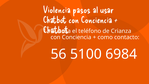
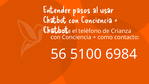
Violencia: Violencia -> Entender (57, 10)
